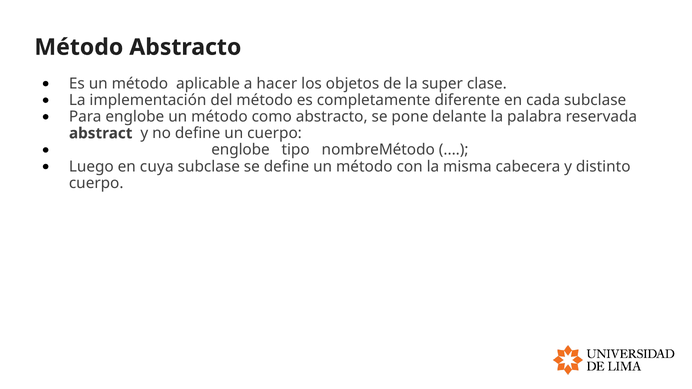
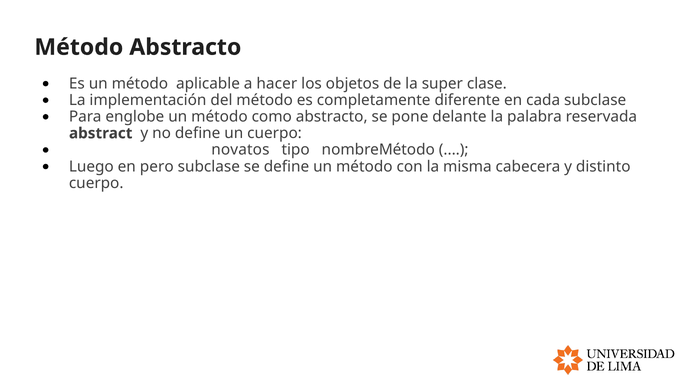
englobe: englobe -> novatos (240, 150)
cuya: cuya -> pero (157, 167)
